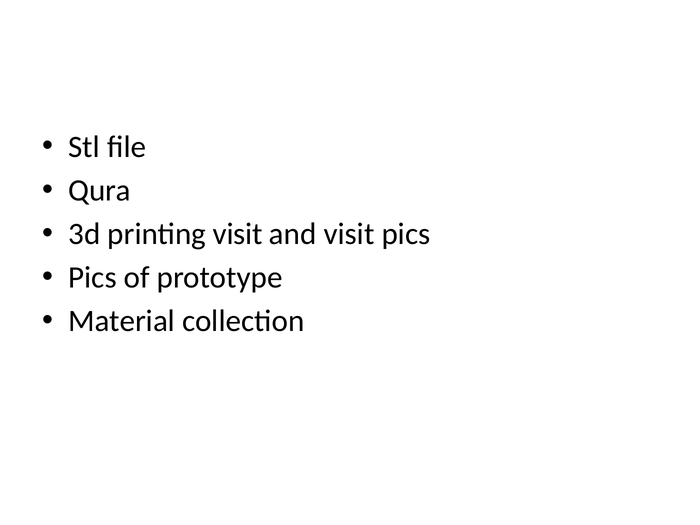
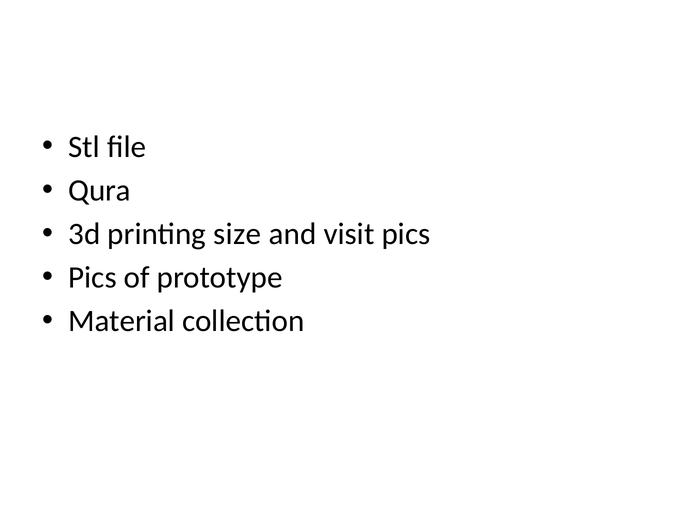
printing visit: visit -> size (237, 234)
